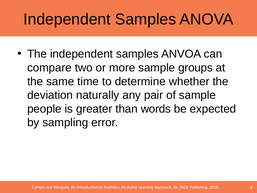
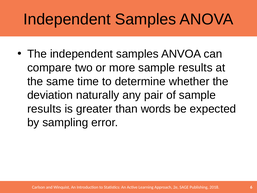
more sample groups: groups -> results (195, 68)
people: people -> results (44, 109)
